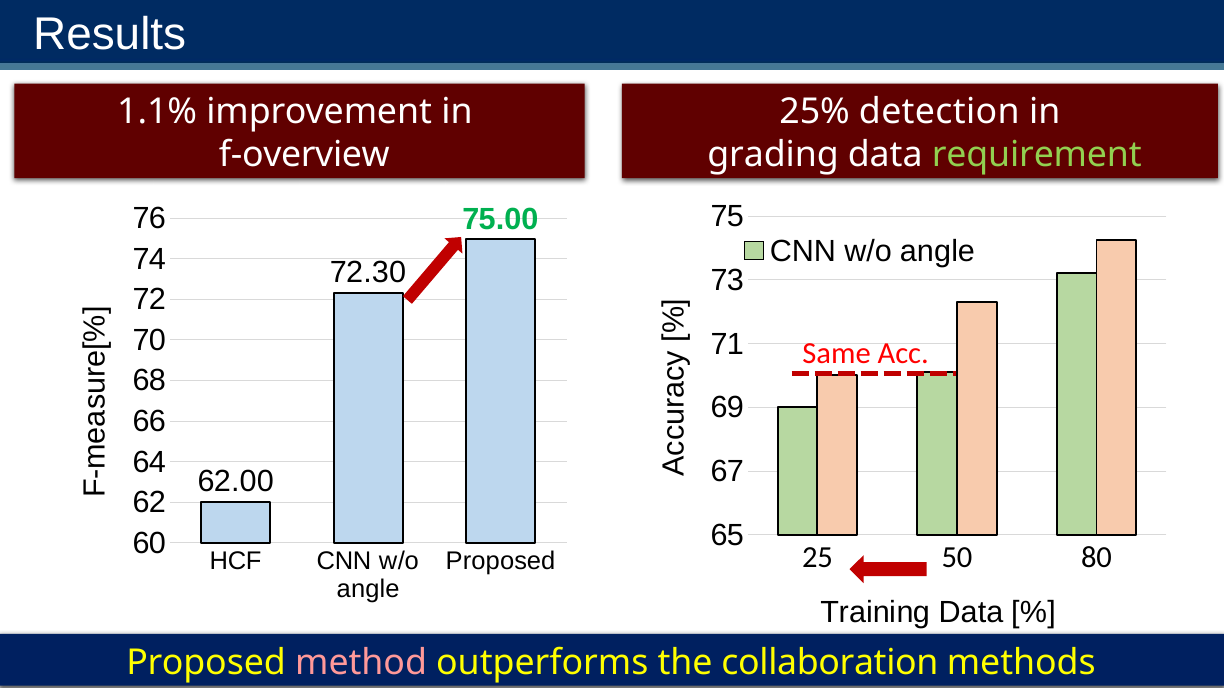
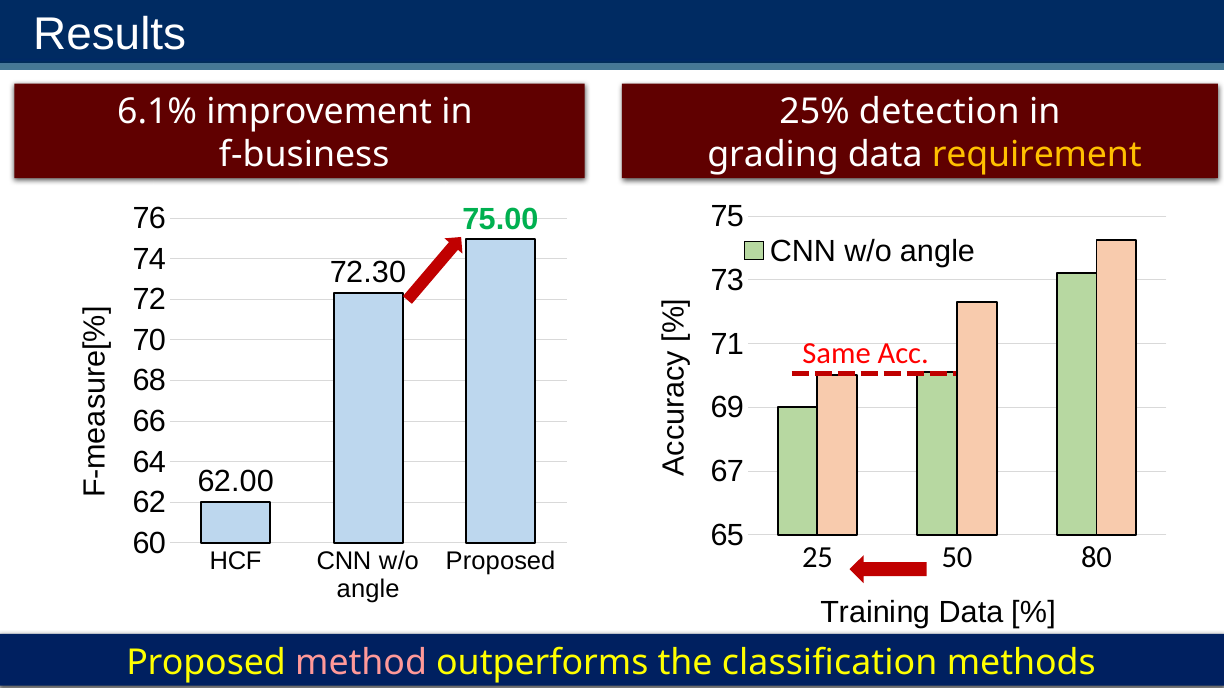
1.1%: 1.1% -> 6.1% (157, 112)
f-overview: f-overview -> f-business (304, 155)
requirement colour: light green -> yellow (1037, 155)
collaboration: collaboration -> classification (830, 663)
